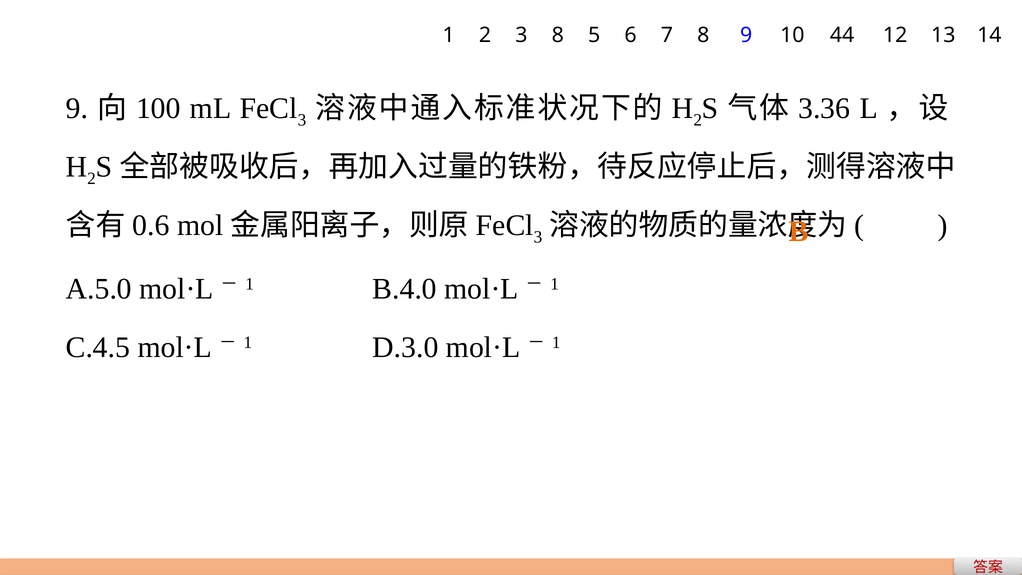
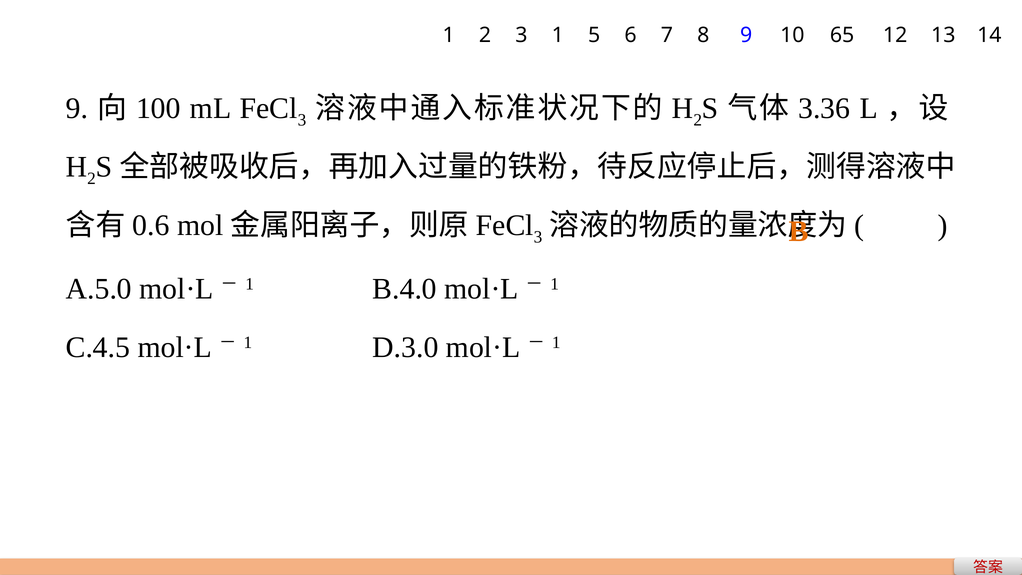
3 8: 8 -> 1 (558, 35)
44: 44 -> 65 (842, 35)
